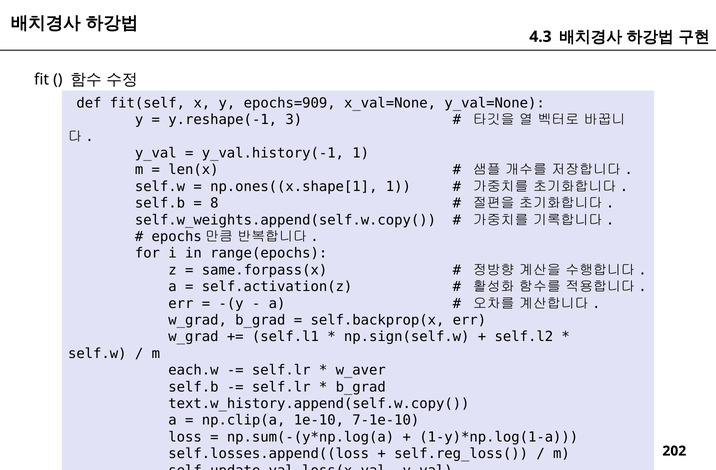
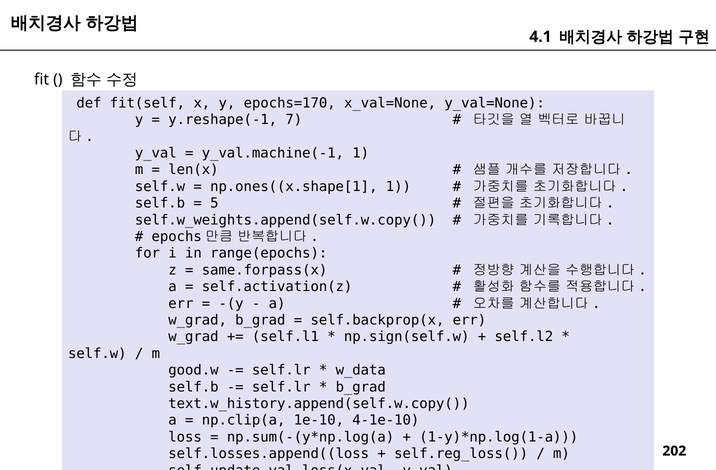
4.3: 4.3 -> 4.1 (540, 37)
epochs=909: epochs=909 -> epochs=170 (290, 103)
3: 3 -> 7 (294, 120)
y_val.history(-1: y_val.history(-1 -> y_val.machine(-1 (273, 153)
8: 8 -> 5 (214, 203)
each.w: each.w -> good.w (193, 370)
w_aver: w_aver -> w_data (361, 370)
7-1e-10: 7-1e-10 -> 4-1e-10 (386, 421)
